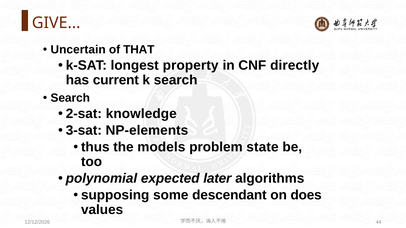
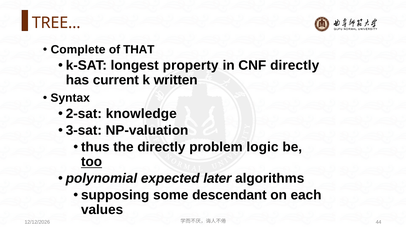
GIVE: GIVE -> TREE (56, 23)
Uncertain: Uncertain -> Complete (78, 50)
k search: search -> written (176, 80)
Search: Search -> Syntax (70, 98)
NP-elements: NP-elements -> NP-valuation (147, 131)
the models: models -> directly (161, 147)
state: state -> logic (262, 147)
too underline: none -> present (92, 162)
does: does -> each (306, 196)
